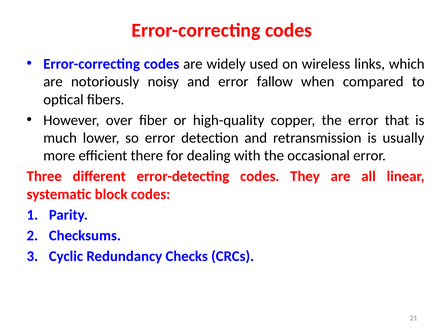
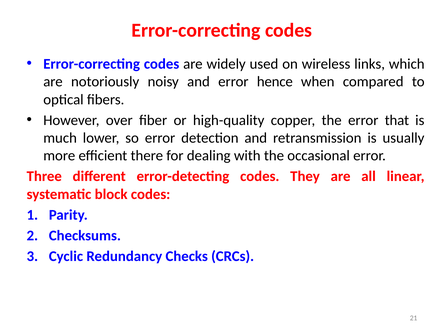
fallow: fallow -> hence (275, 82)
